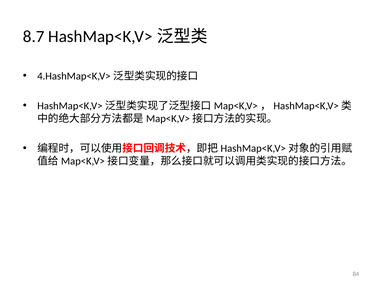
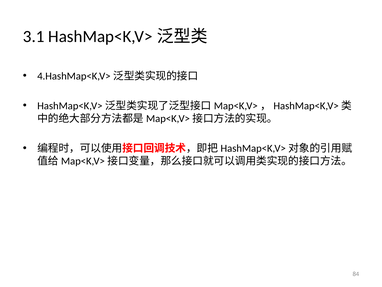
8.7: 8.7 -> 3.1 (34, 37)
